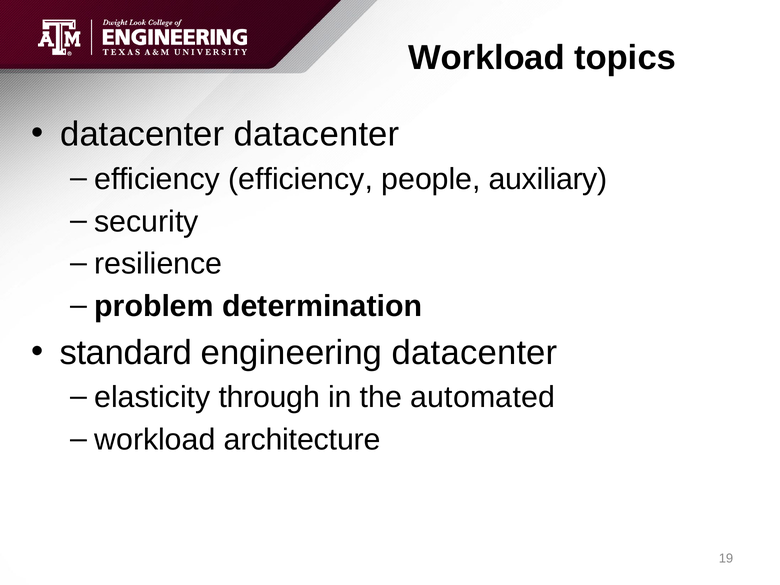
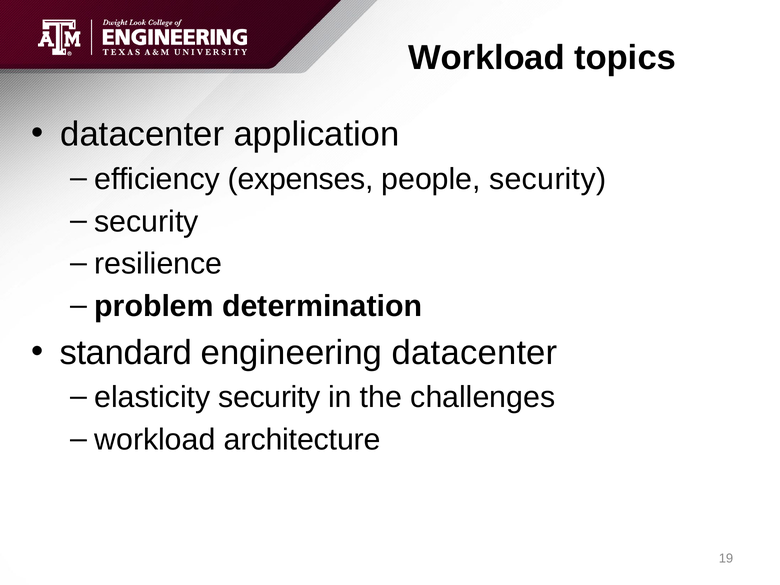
datacenter datacenter: datacenter -> application (317, 134)
efficiency efficiency: efficiency -> expenses (301, 179)
people auxiliary: auxiliary -> security (548, 179)
elasticity through: through -> security (269, 397)
automated: automated -> challenges (483, 397)
